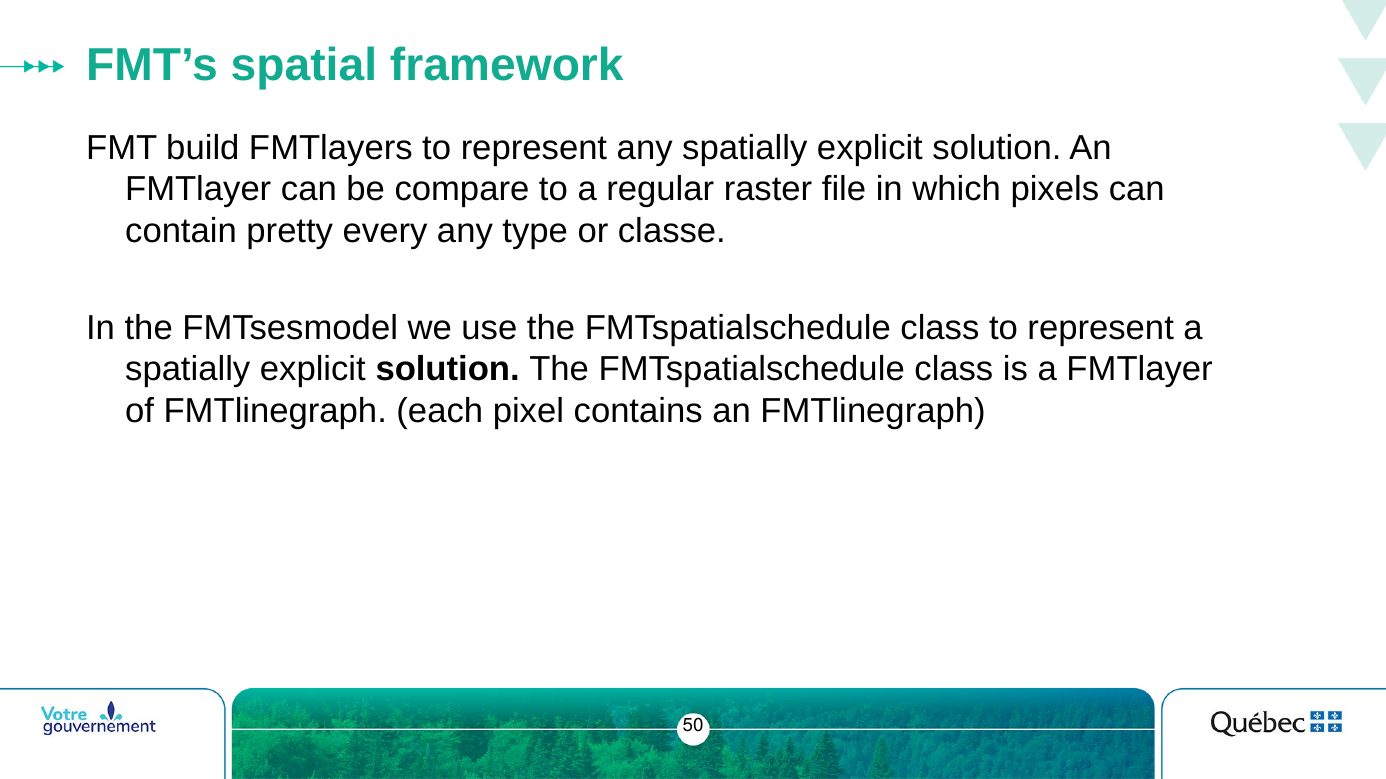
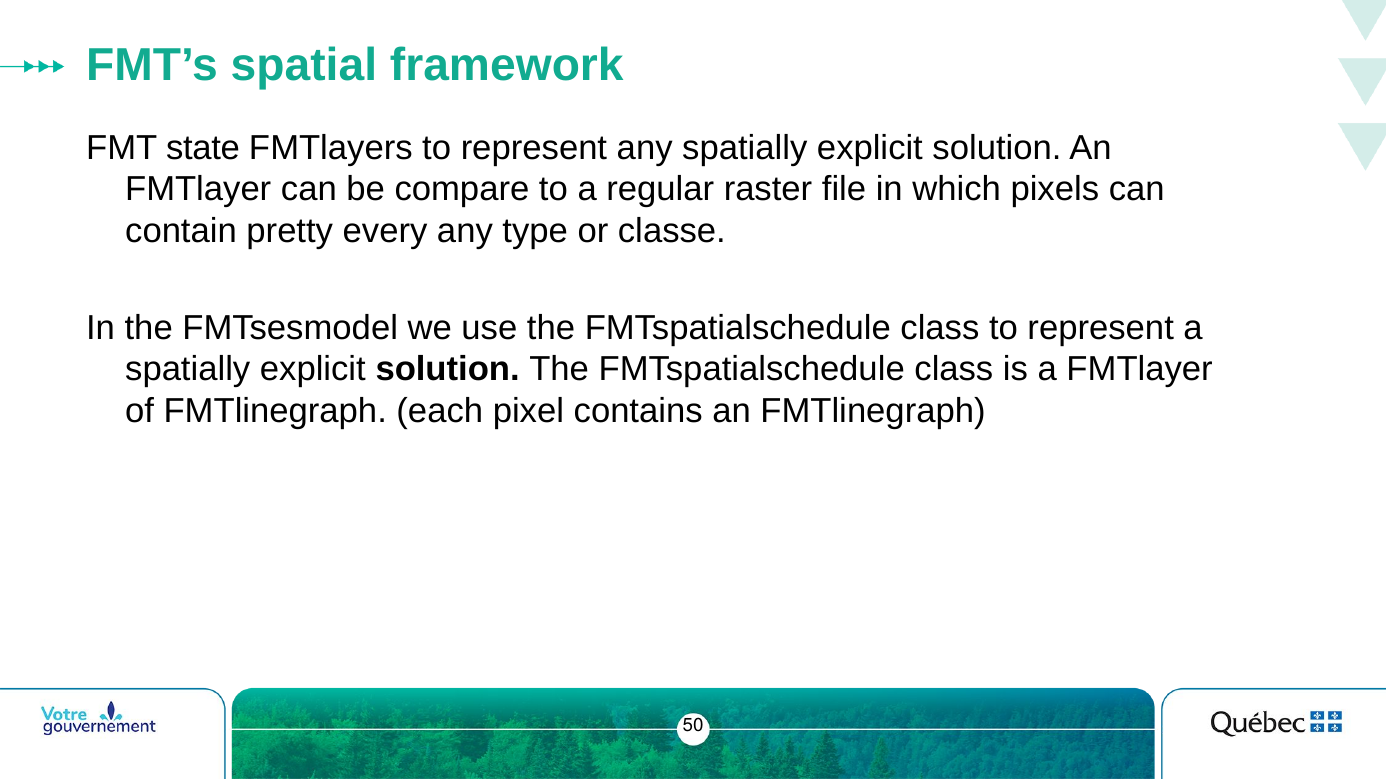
build: build -> state (203, 148)
